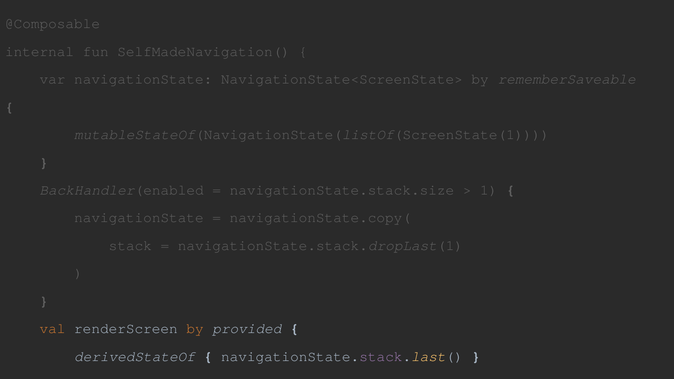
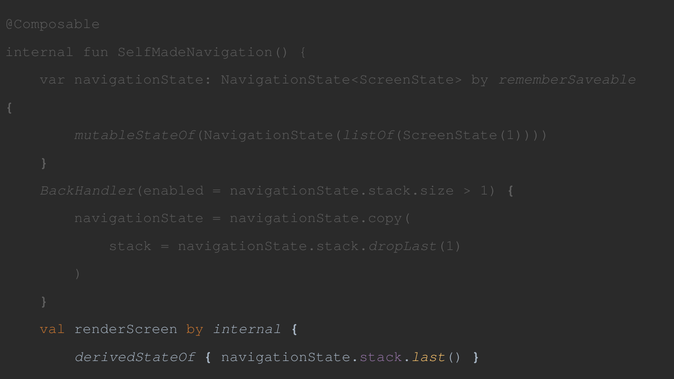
by provided: provided -> internal (247, 329)
